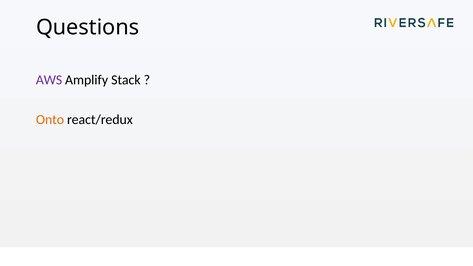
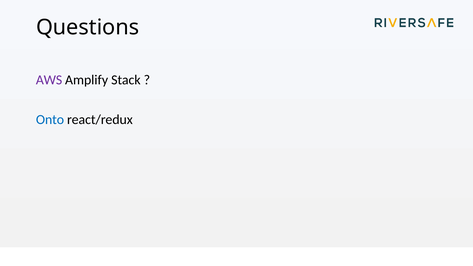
Onto colour: orange -> blue (50, 119)
